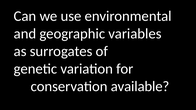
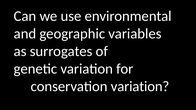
conservation available: available -> variation (140, 87)
